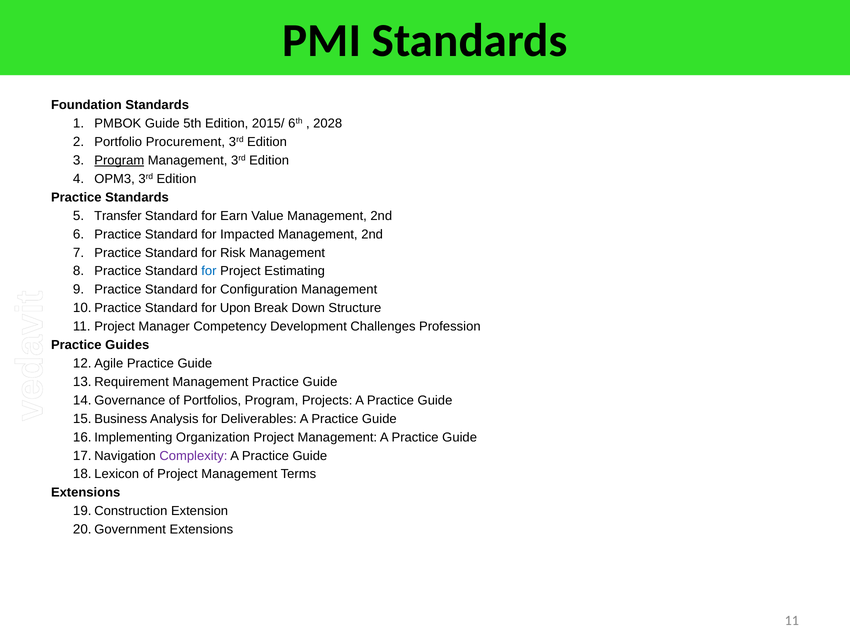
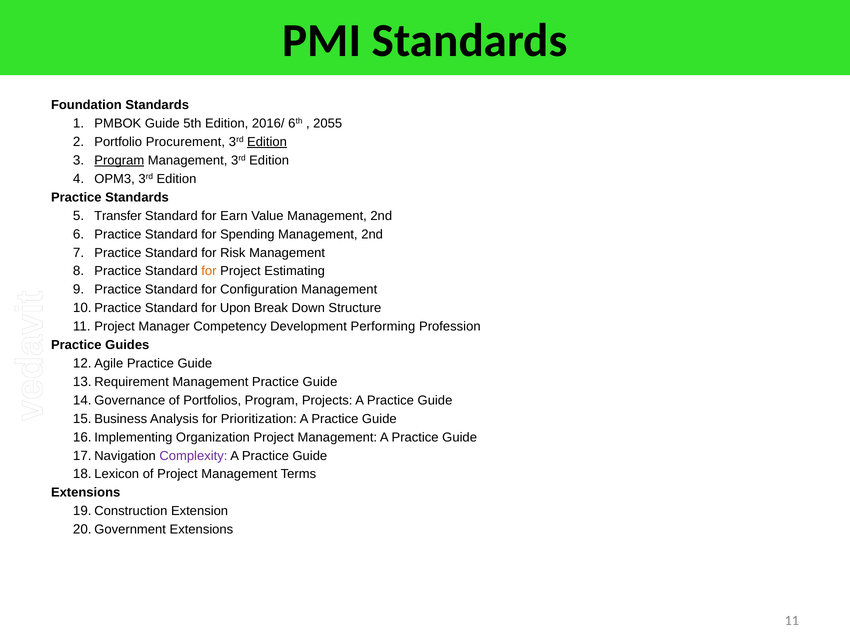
2015/: 2015/ -> 2016/ (268, 123)
2028: 2028 -> 2055 (328, 123)
Edition underline: none -> present (267, 142)
Impacted: Impacted -> Spending (247, 234)
for colour: blue -> orange (209, 271)
Challenges: Challenges -> Performing (383, 326)
Deliverables: Deliverables -> Prioritization (259, 419)
